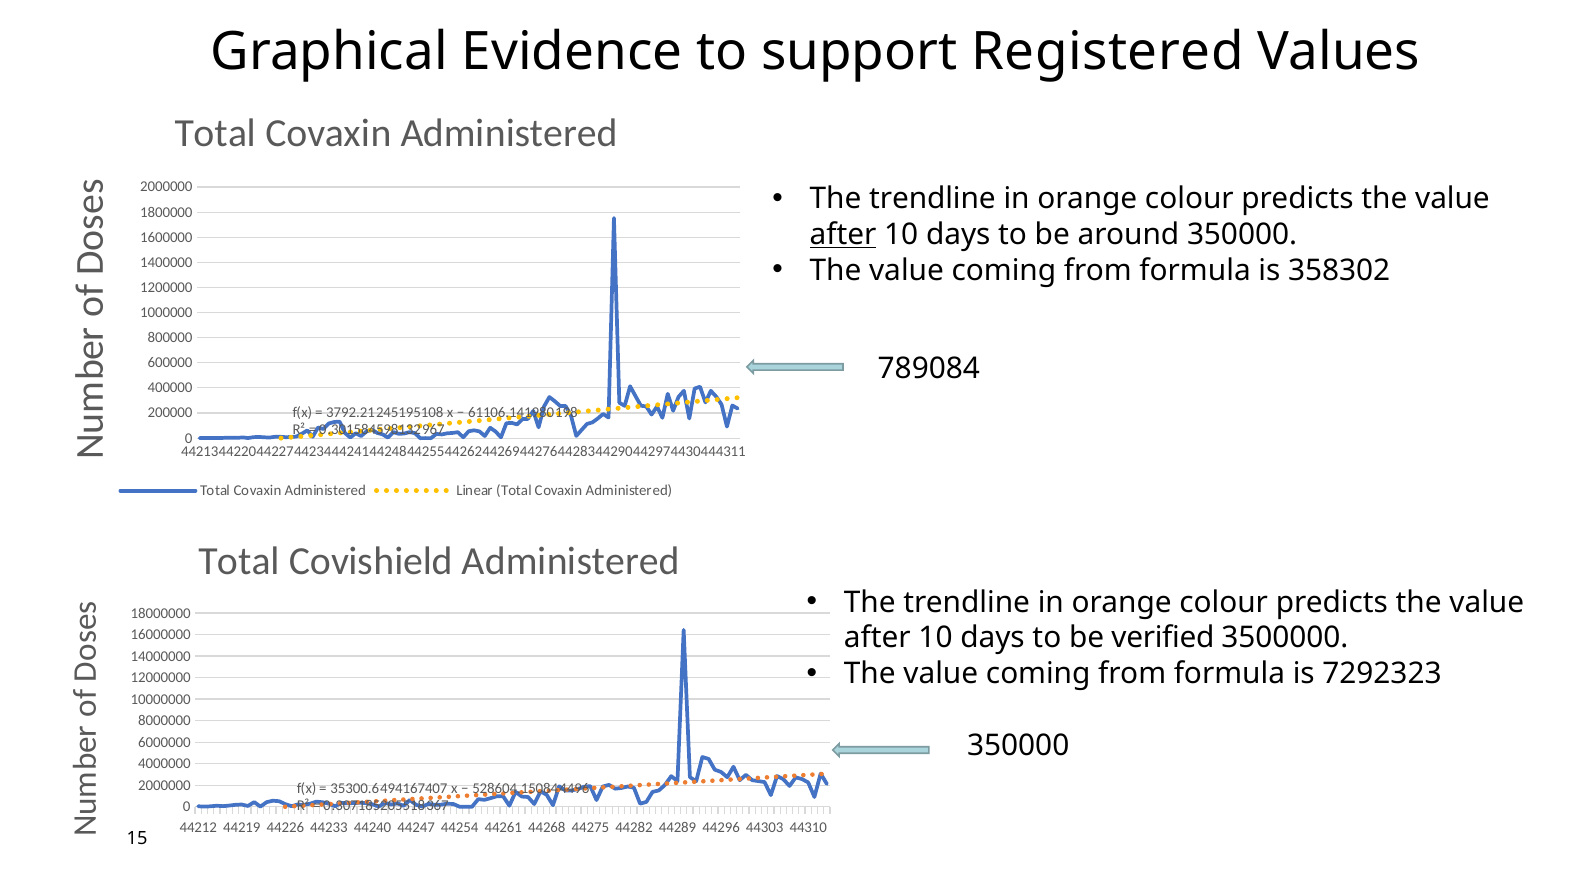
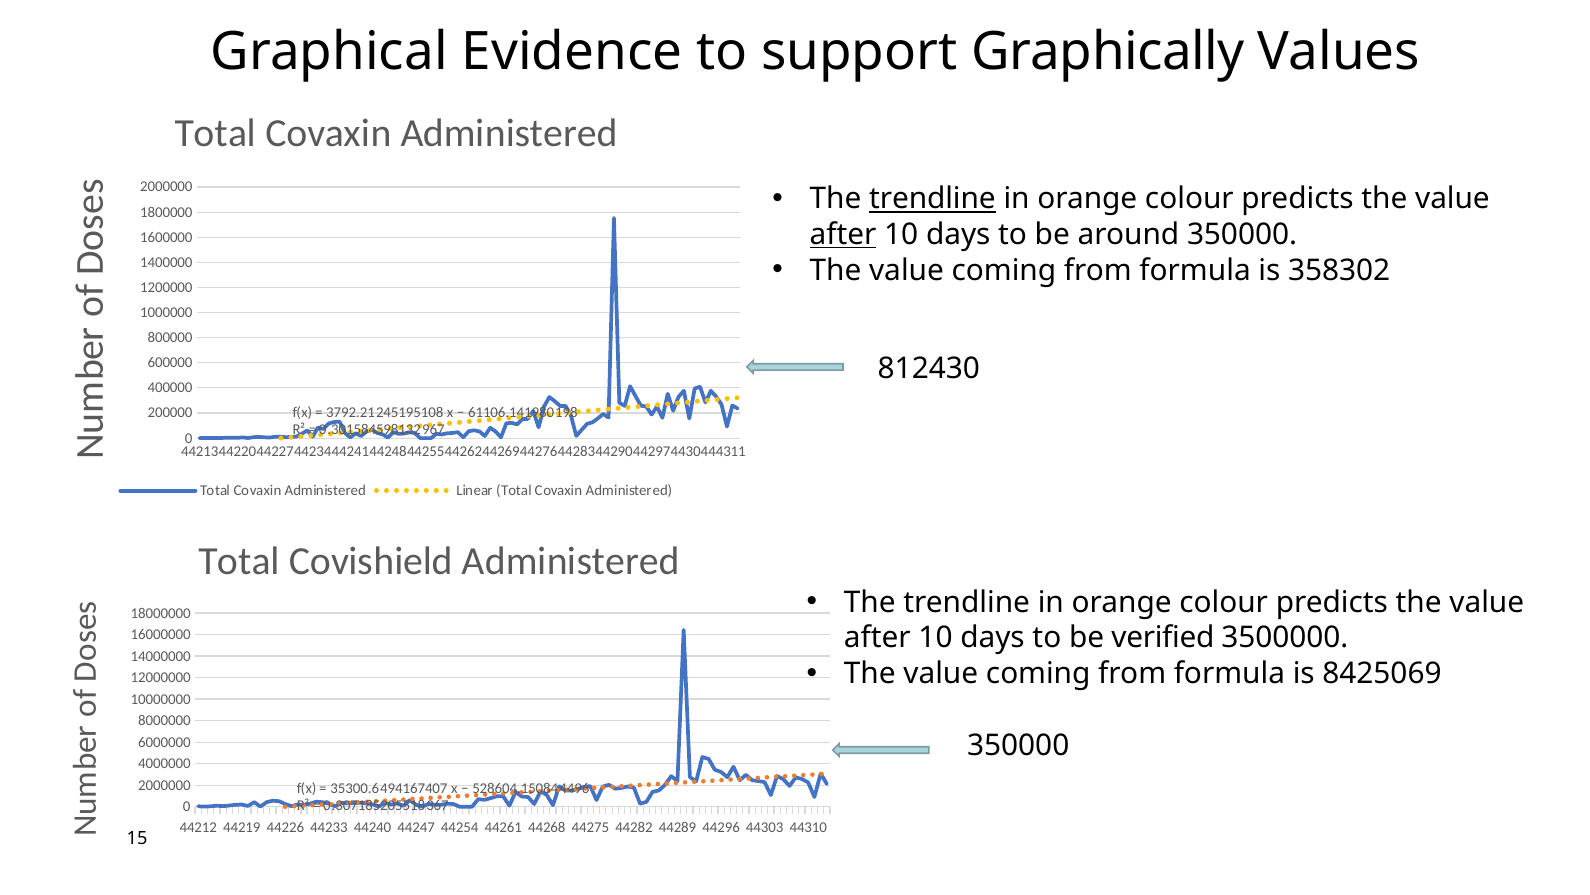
Registered: Registered -> Graphically (1108, 52)
trendline underline: none -> present (932, 199)
789084: 789084 -> 812430 (929, 368)
7292323: 7292323 -> 8425069 (1382, 673)
